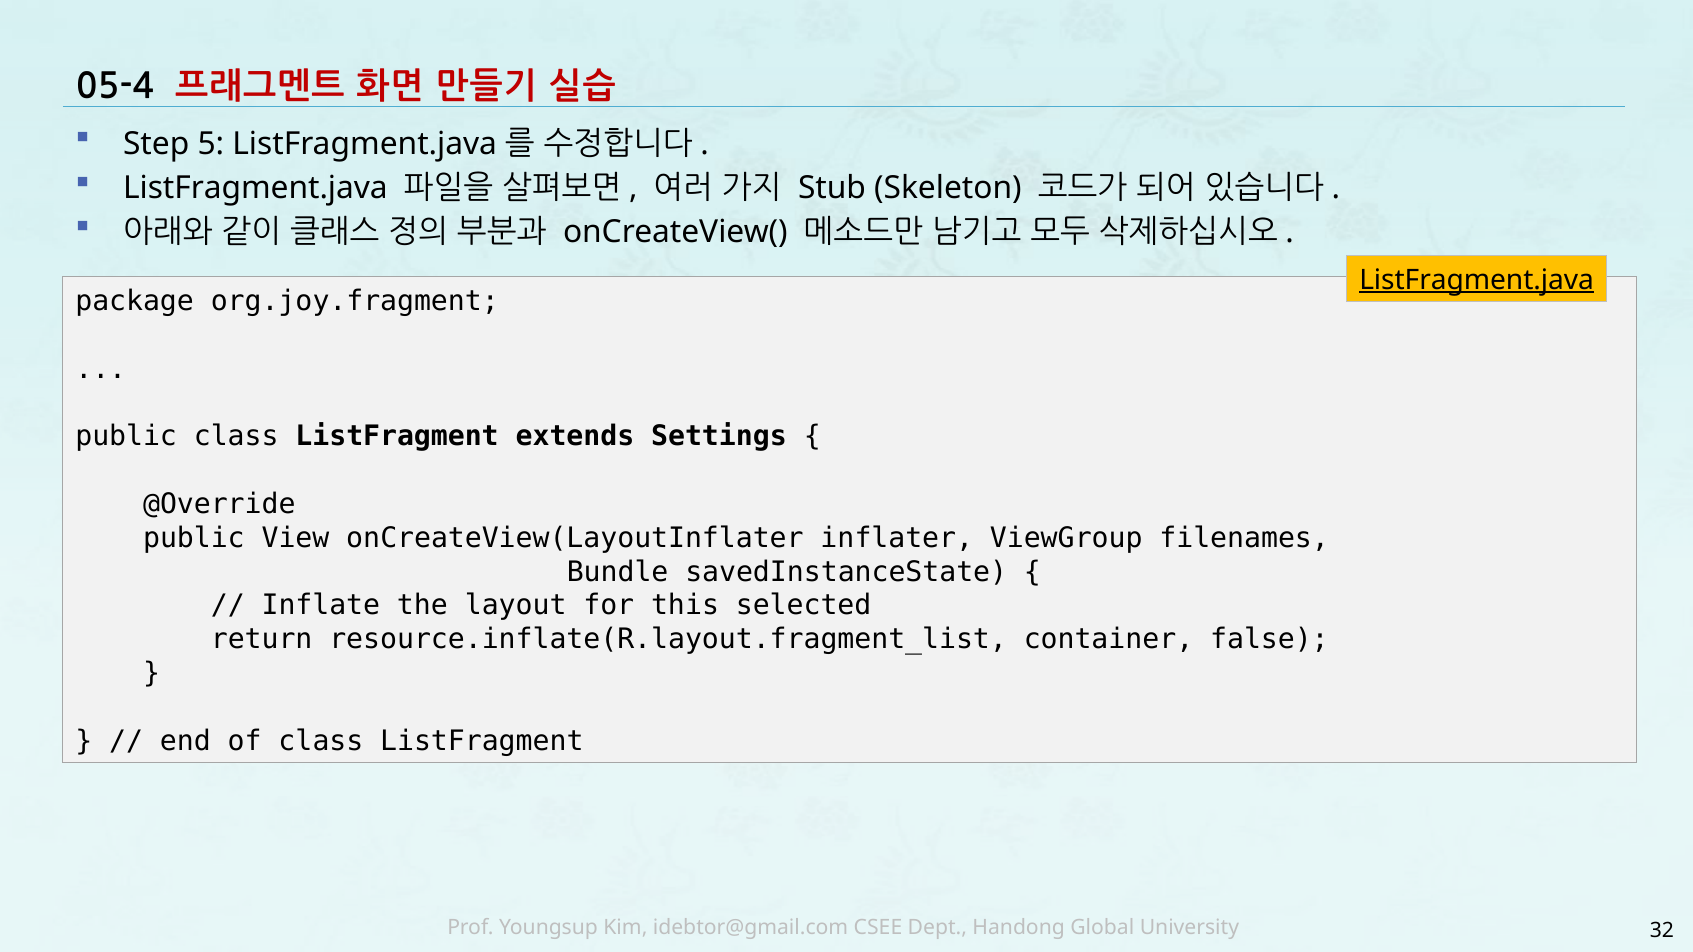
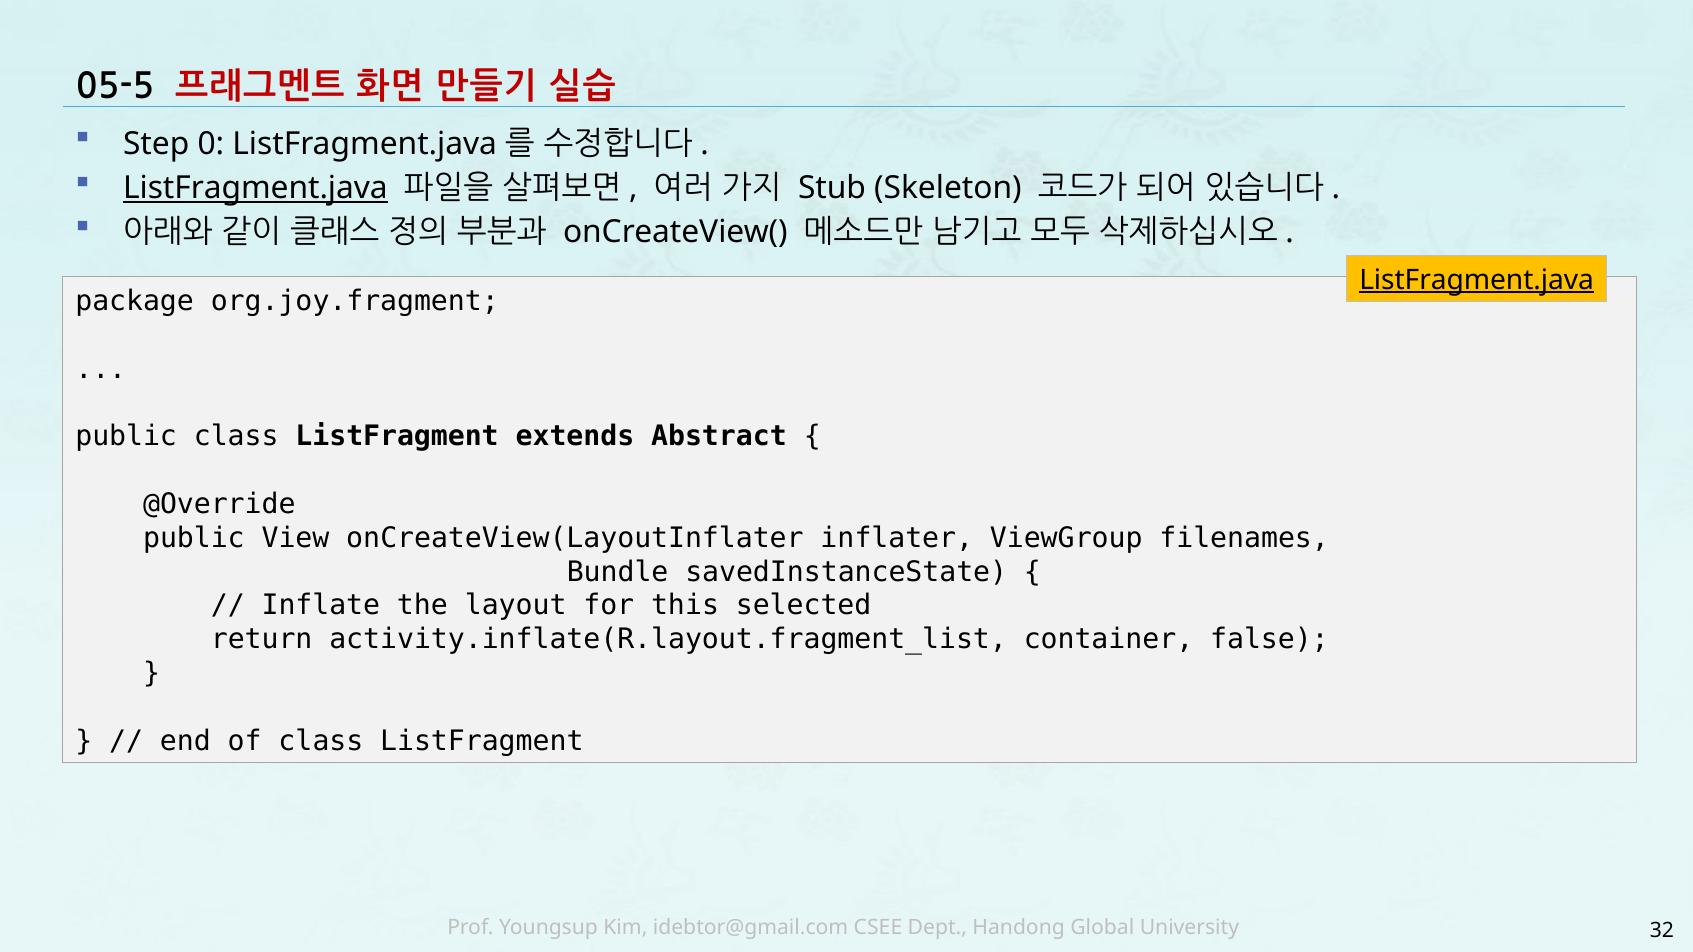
05-4: 05-4 -> 05-5 (115, 87)
5: 5 -> 0 (211, 144)
ListFragment.java underline: none -> present (255, 188)
Settings: Settings -> Abstract (719, 437)
resource.inflate(R.layout.fragment_list: resource.inflate(R.layout.fragment_list -> activity.inflate(R.layout.fragment_list (668, 640)
